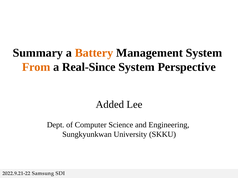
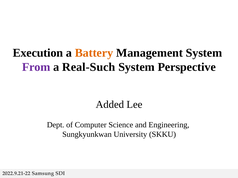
Summary: Summary -> Execution (38, 53)
From colour: orange -> purple (36, 67)
Real-Since: Real-Since -> Real-Such (89, 67)
